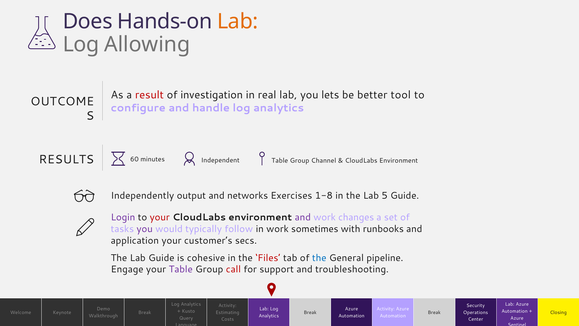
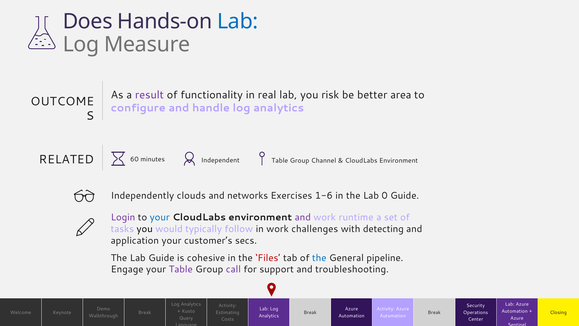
Lab colour: orange -> blue (238, 21)
Allowing: Allowing -> Measure (147, 44)
result colour: red -> purple (149, 95)
investigation: investigation -> functionality (212, 95)
lets: lets -> risk (330, 95)
tool: tool -> area (401, 95)
RESULTS: RESULTS -> RELATED (66, 159)
output: output -> clouds (191, 195)
1-8: 1-8 -> 1-6 (324, 195)
5: 5 -> 0 (385, 195)
your colour: red -> blue (160, 217)
changes: changes -> runtime (356, 217)
you colour: purple -> black (145, 229)
sometimes: sometimes -> challenges (315, 229)
runbooks: runbooks -> detecting (383, 229)
call colour: red -> purple (233, 269)
